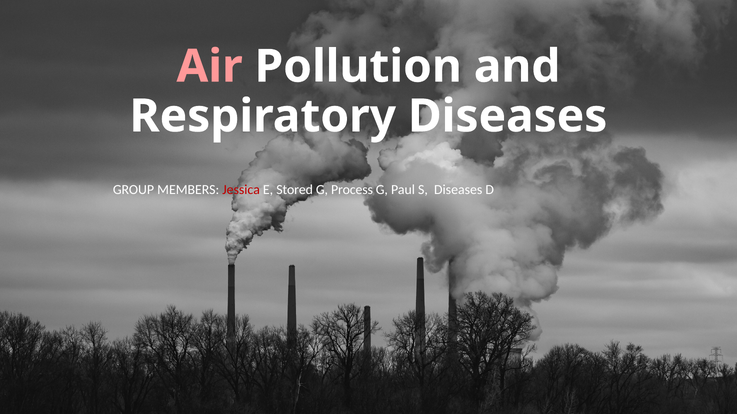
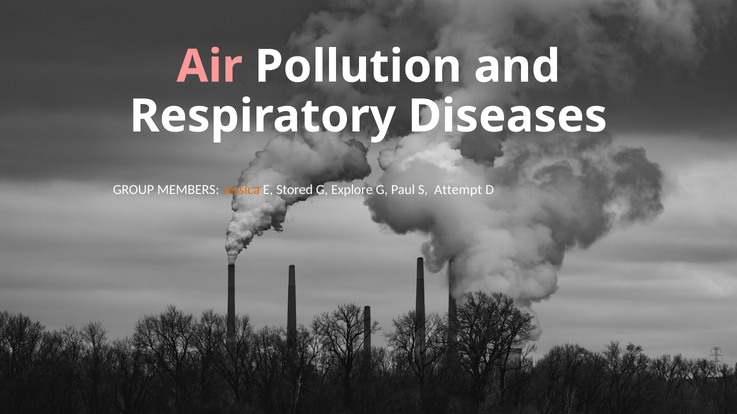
Jessica colour: red -> orange (241, 190)
Process: Process -> Explore (352, 190)
S Diseases: Diseases -> Attempt (458, 190)
